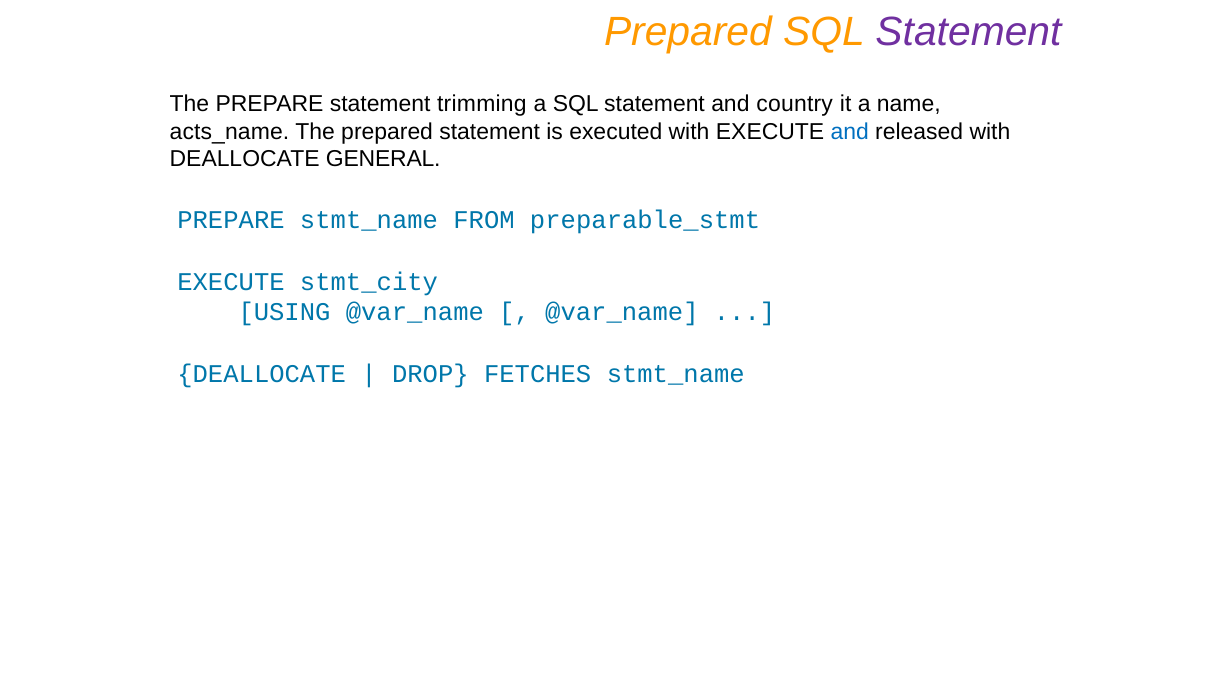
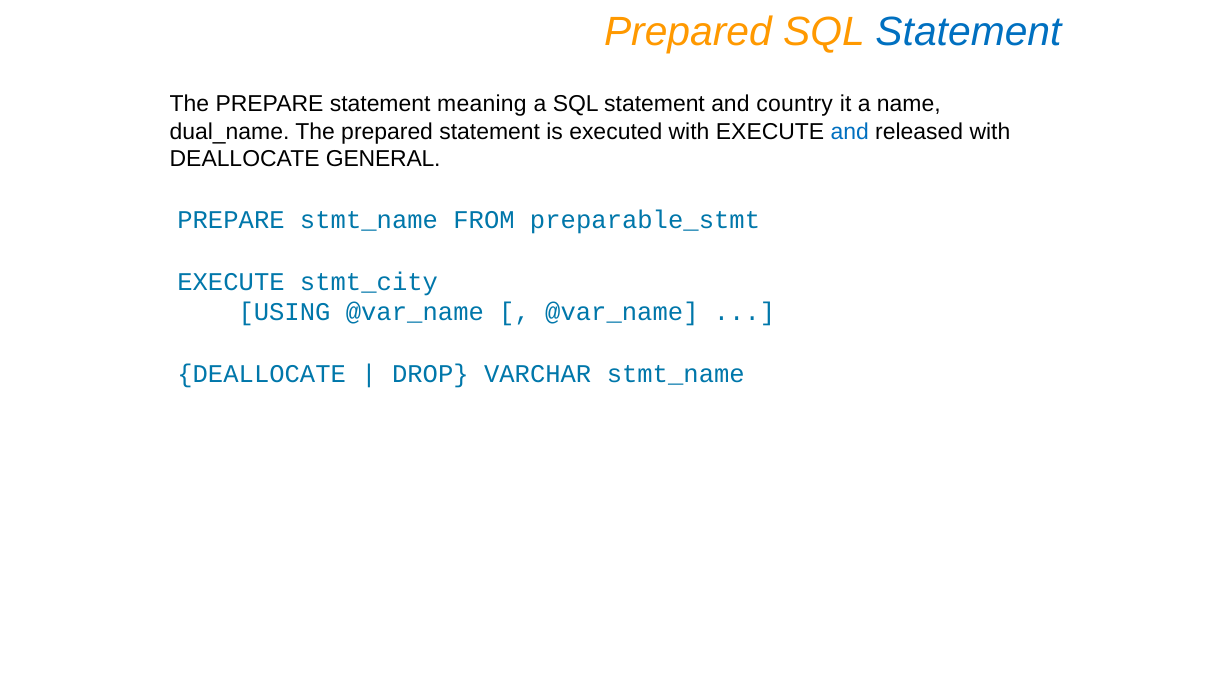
Statement colour: purple -> blue (968, 32)
trimming: trimming -> meaning (482, 104)
acts_name: acts_name -> dual_name (230, 132)
FETCHES: FETCHES -> VARCHAR (538, 373)
